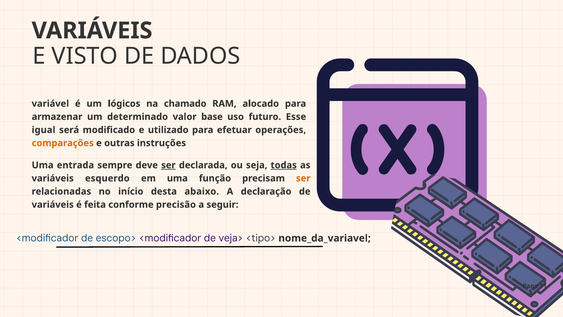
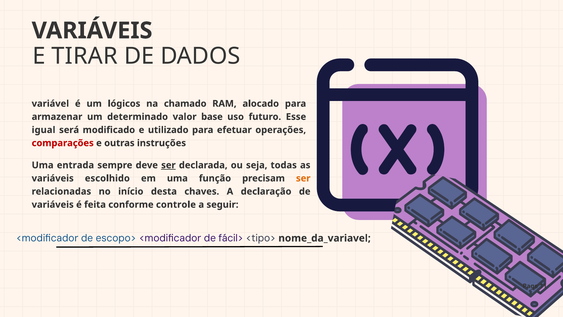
VISTO: VISTO -> TIRAR (85, 56)
comparações colour: orange -> red (63, 143)
todas underline: present -> none (284, 165)
esquerdo: esquerdo -> escolhido (107, 178)
abaixo: abaixo -> chaves (202, 191)
precisão: precisão -> controle (176, 204)
veja>: veja> -> fácil> (231, 238)
